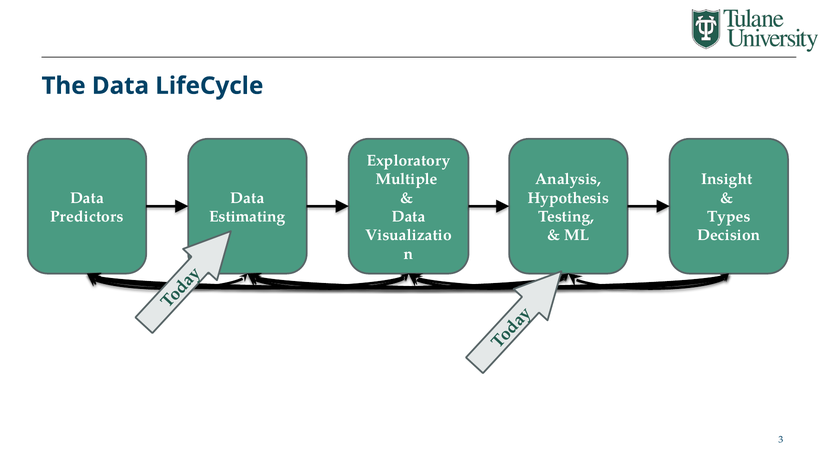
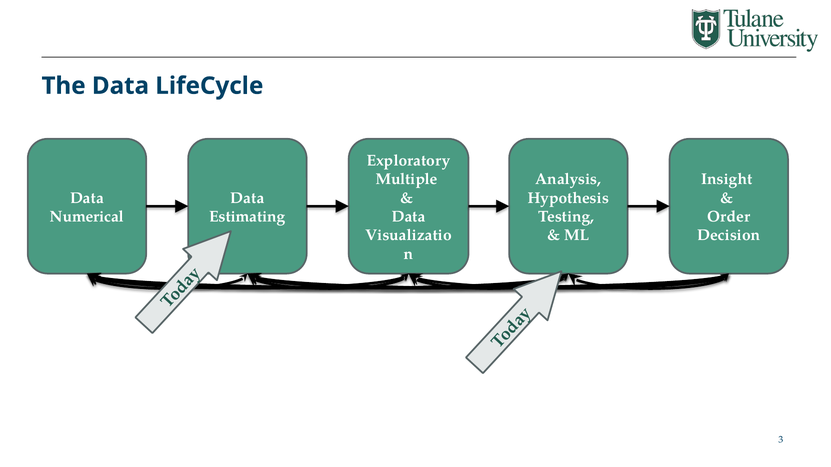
Predictors: Predictors -> Numerical (87, 217)
Types: Types -> Order (729, 217)
